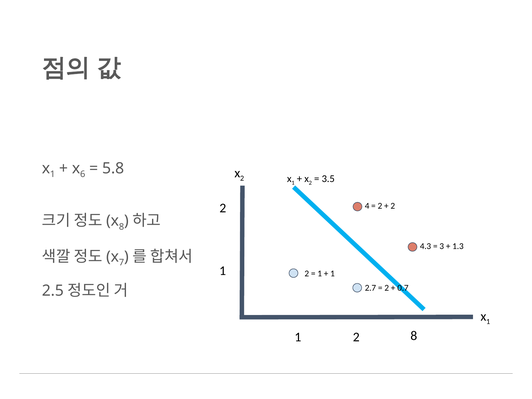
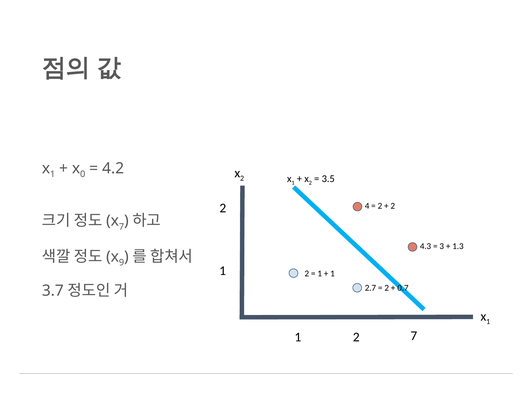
6: 6 -> 0 (83, 174)
5.8: 5.8 -> 4.2 (113, 168)
8: 8 -> 7 (122, 227)
7: 7 -> 9 (122, 263)
2.5: 2.5 -> 3.7 (53, 291)
2 8: 8 -> 7 (414, 336)
